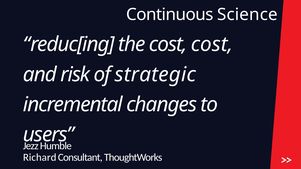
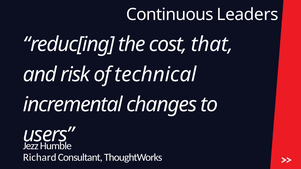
Science: Science -> Leaders (248, 14)
cost cost: cost -> that (212, 44)
strategic: strategic -> technical (156, 75)
